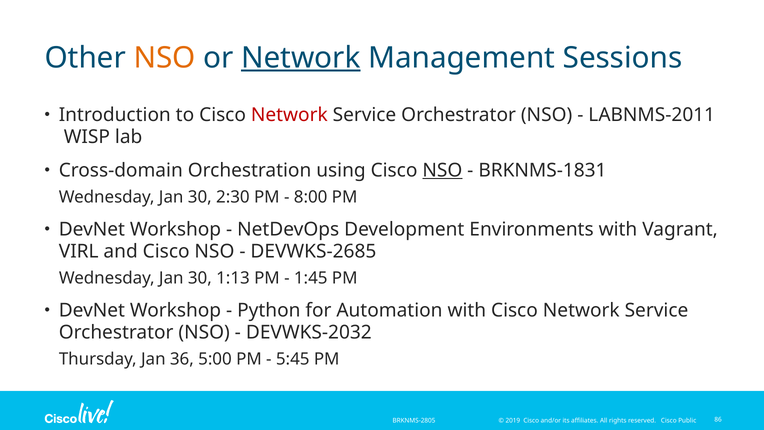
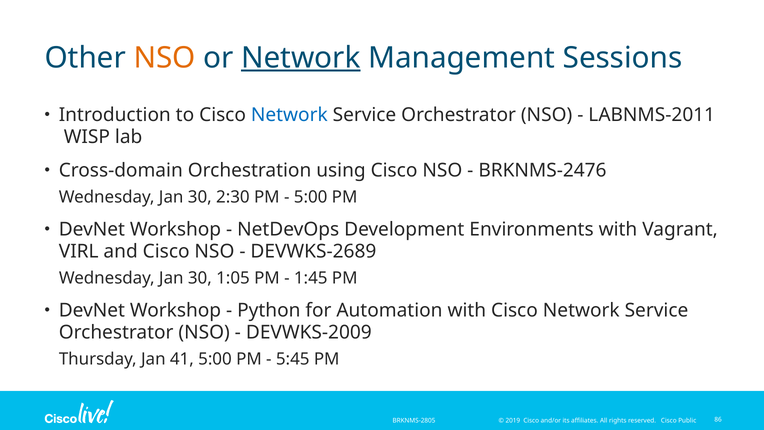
Network colour: red -> blue (289, 115)
NSO underline: present -> none (442, 170)
BRKNMS-1831: BRKNMS-1831 -> BRKNMS-2476 (542, 170)
8:00: 8:00 -> 5:00 (311, 197)
DEVWKS-2685: DEVWKS-2685 -> DEVWKS-2689 (313, 251)
1:13: 1:13 -> 1:05 (233, 278)
DEVWKS-2032: DEVWKS-2032 -> DEVWKS-2009 (309, 332)
36: 36 -> 41 (182, 359)
